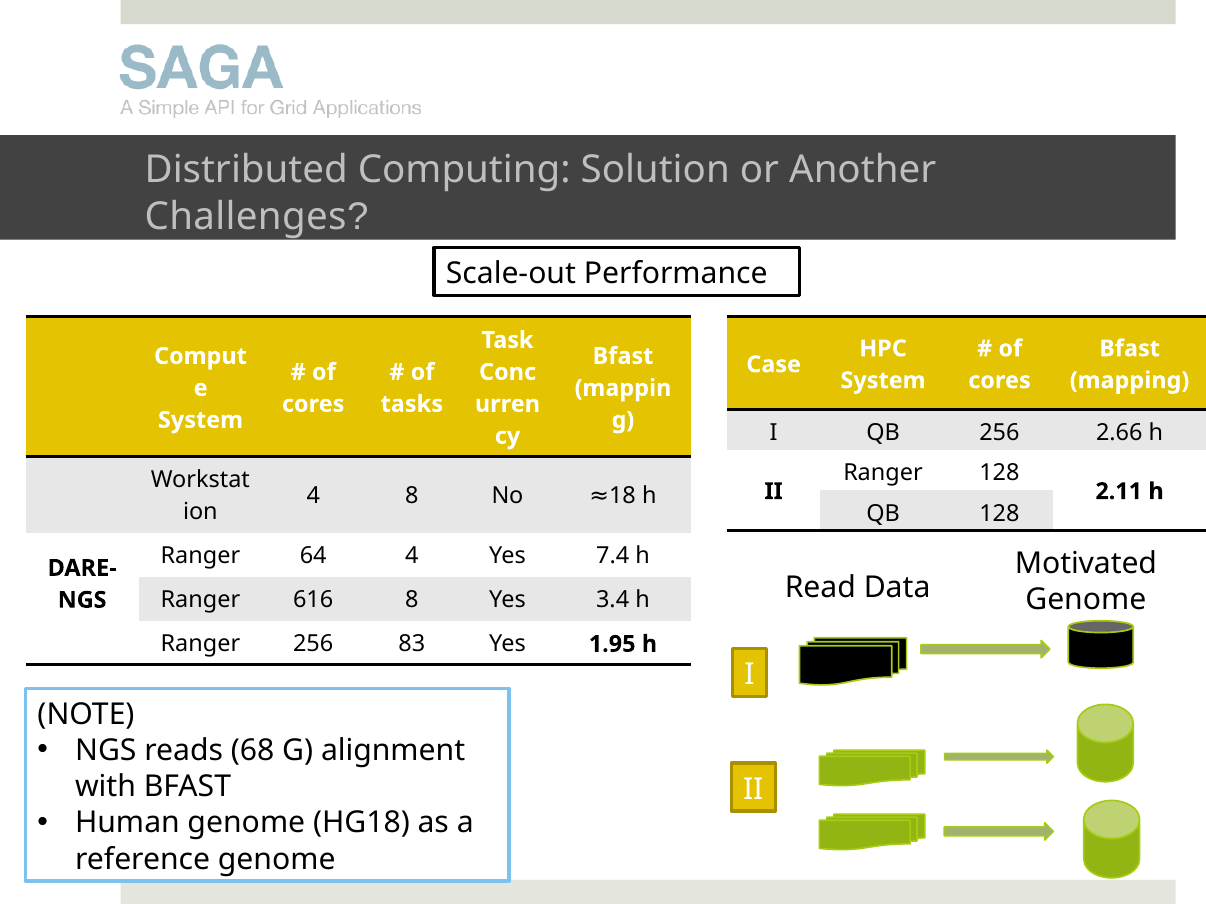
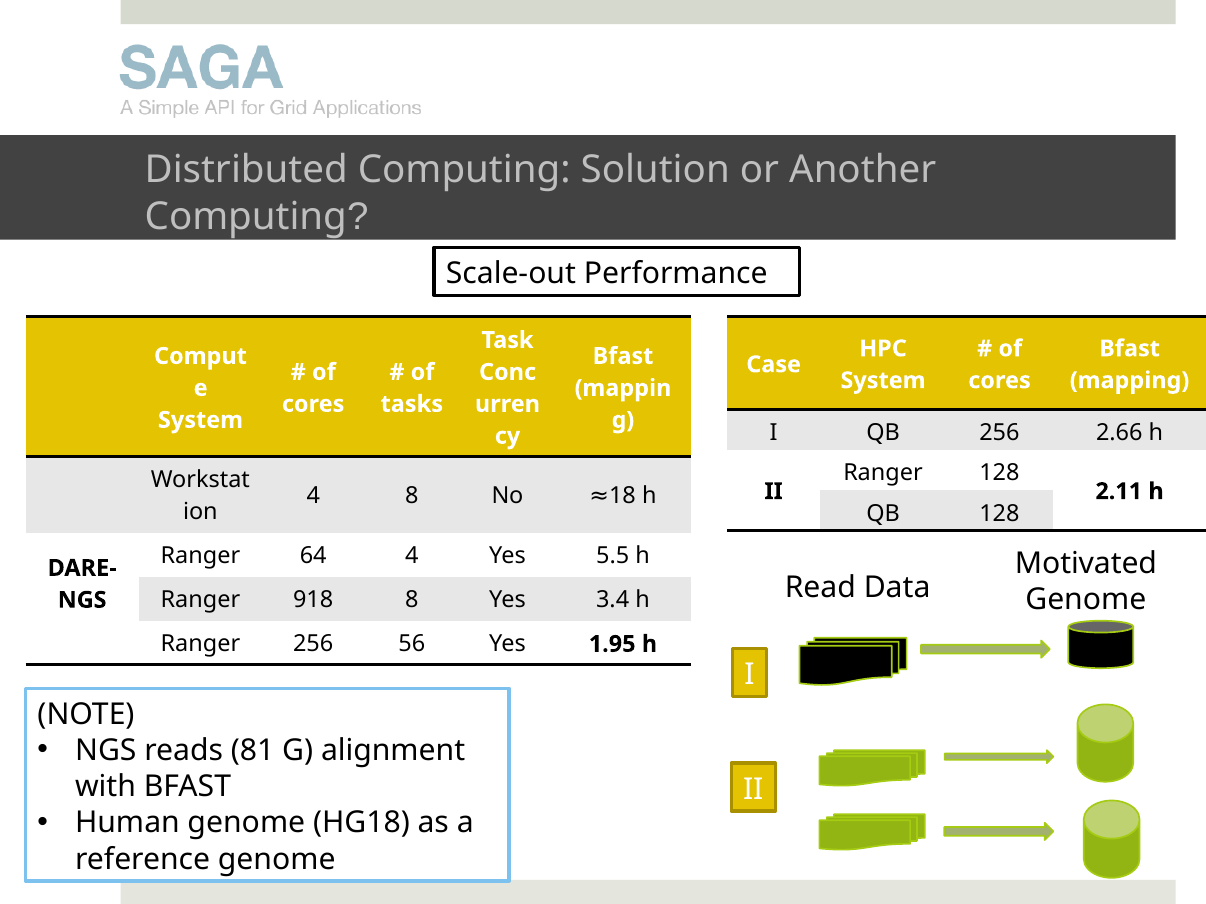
Challenges: Challenges -> Computing (246, 217)
7.4: 7.4 -> 5.5 (613, 556)
616: 616 -> 918 (313, 600)
83: 83 -> 56 (412, 644)
68: 68 -> 81 (253, 751)
